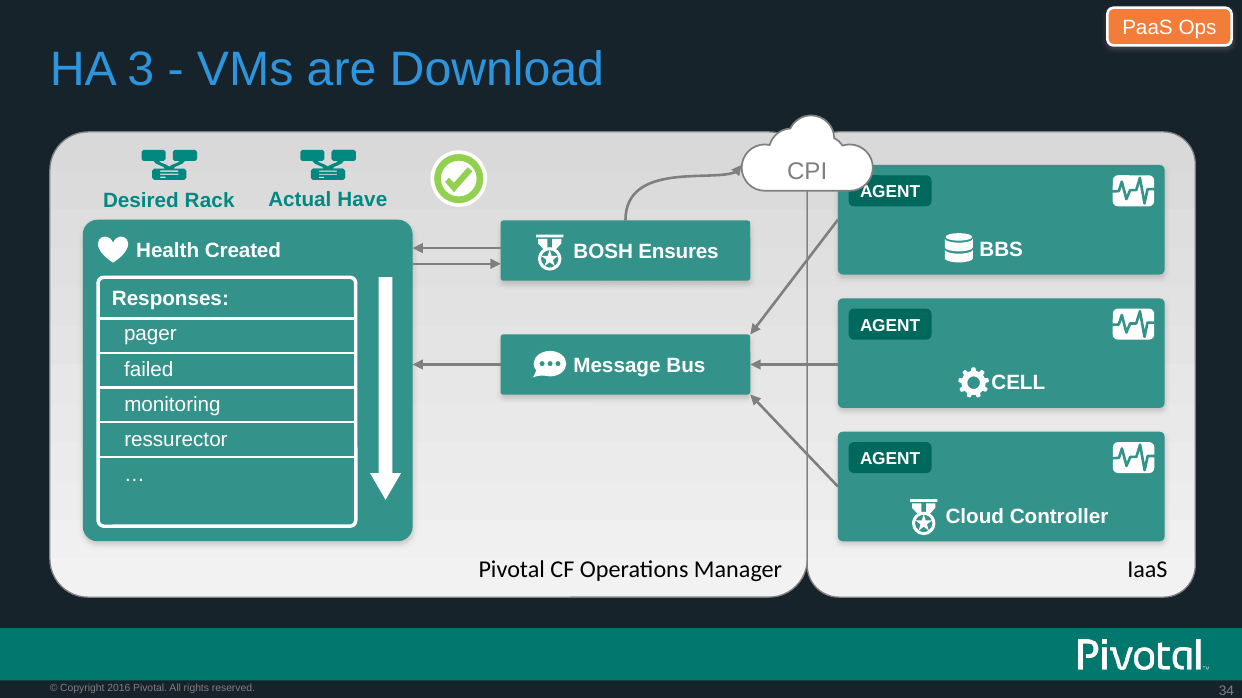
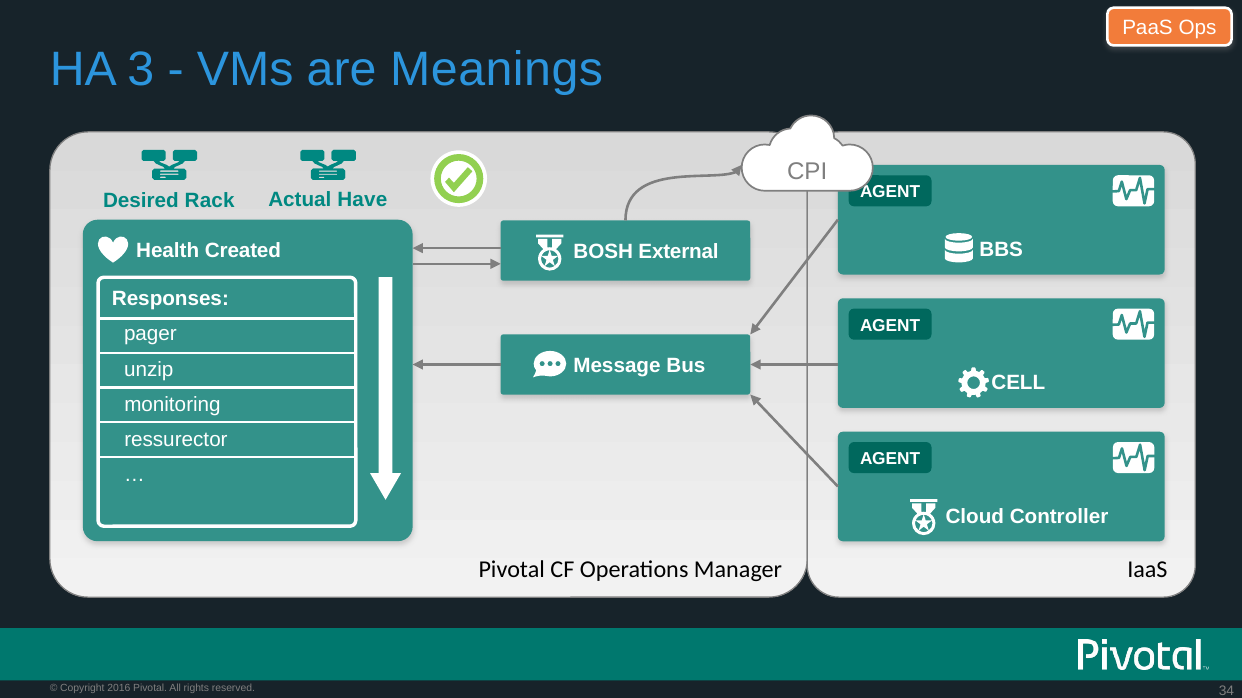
Download: Download -> Meanings (497, 70)
Ensures: Ensures -> External (678, 252)
failed: failed -> unzip (149, 370)
